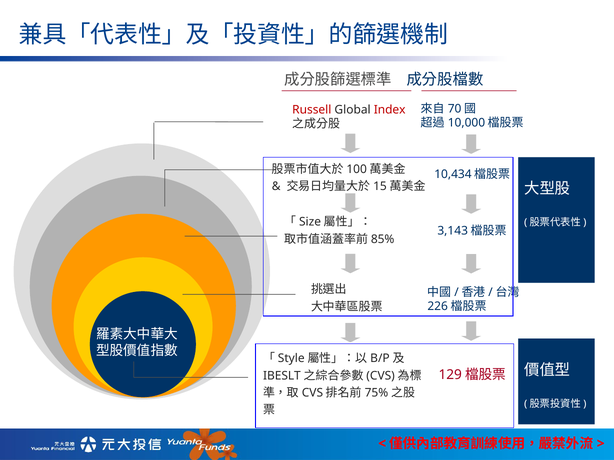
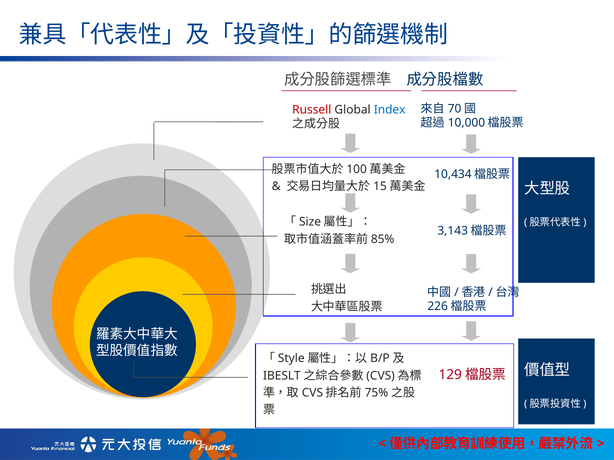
Index colour: red -> blue (390, 110)
